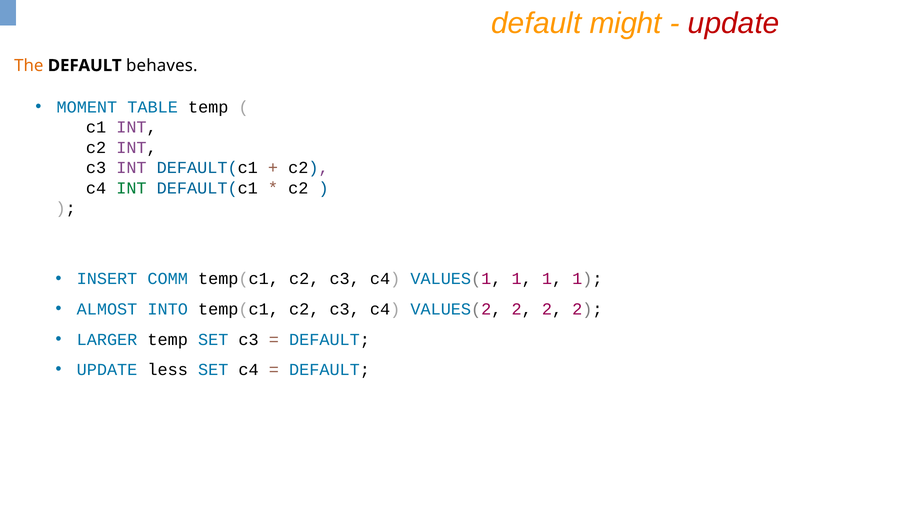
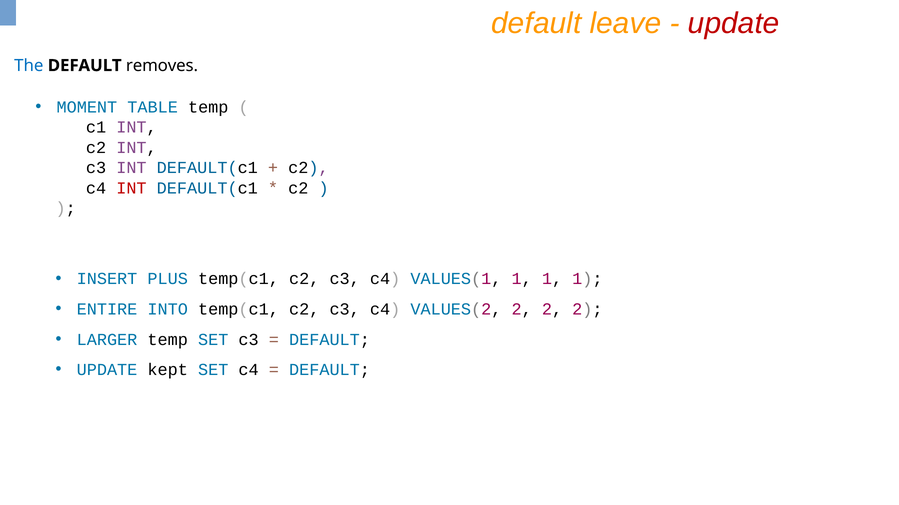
might: might -> leave (625, 23)
The colour: orange -> blue (29, 66)
behaves: behaves -> removes (162, 66)
INT colour: green -> red (131, 188)
COMM: COMM -> PLUS (168, 279)
ALMOST: ALMOST -> ENTIRE (107, 310)
less: less -> kept (168, 370)
